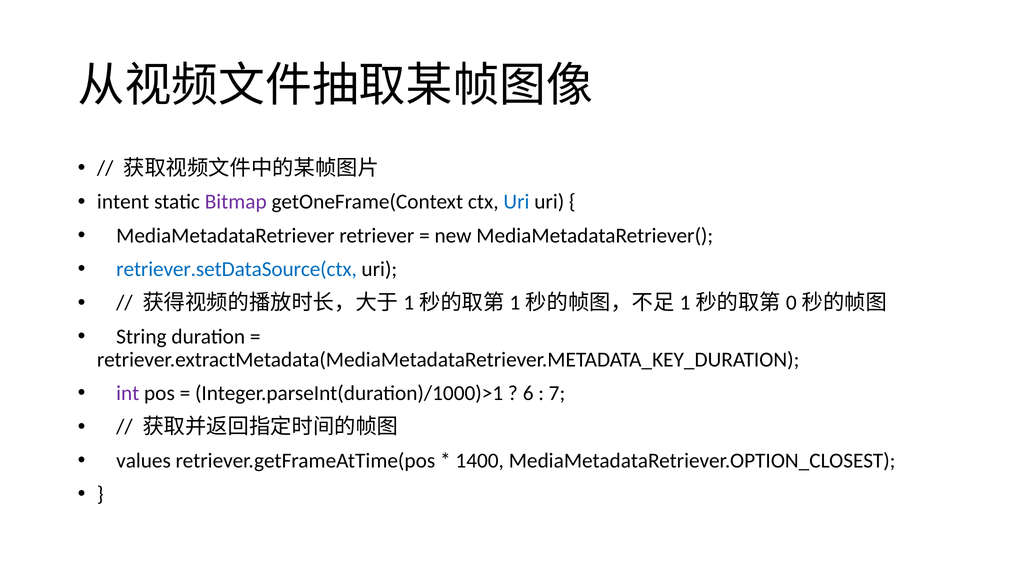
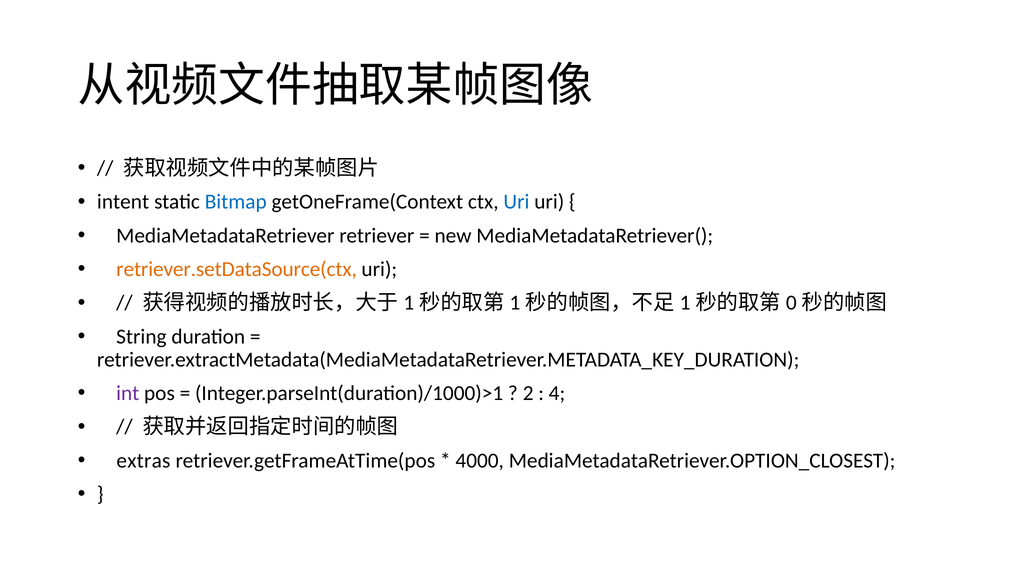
Bitmap colour: purple -> blue (236, 202)
retriever.setDataSource(ctx colour: blue -> orange (237, 269)
6: 6 -> 2 (528, 393)
7: 7 -> 4 (557, 393)
values: values -> extras (143, 460)
1400: 1400 -> 4000 (480, 460)
